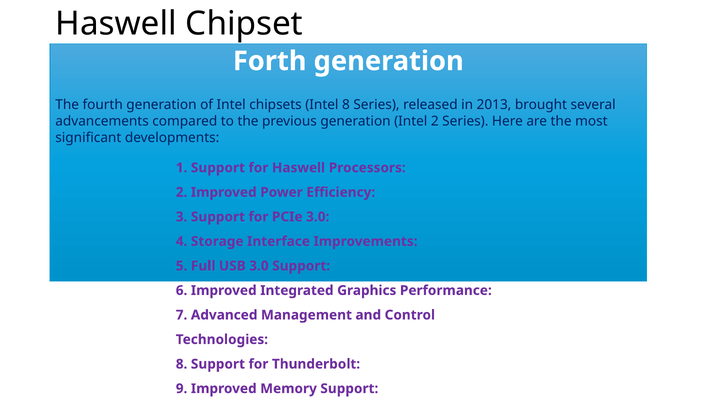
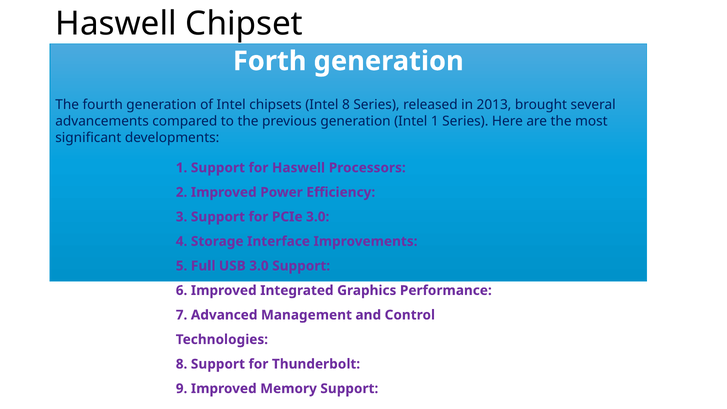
Intel 2: 2 -> 1 (435, 121)
